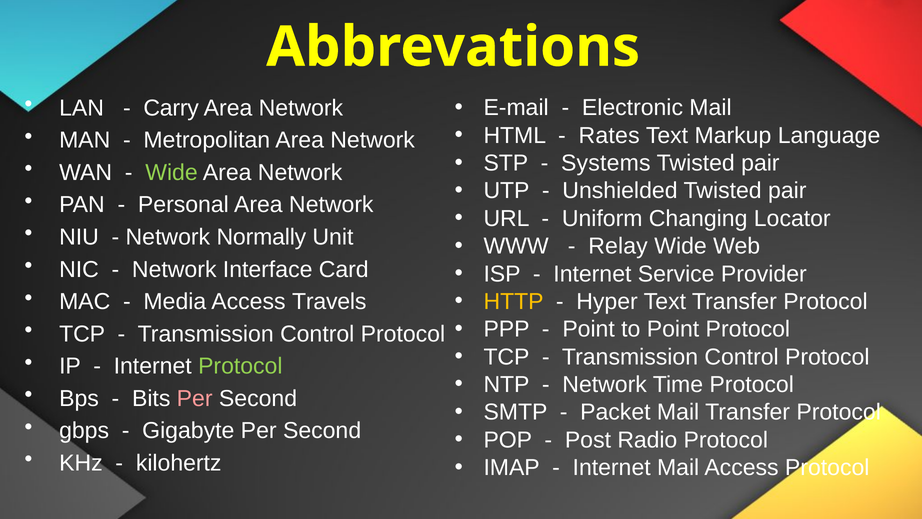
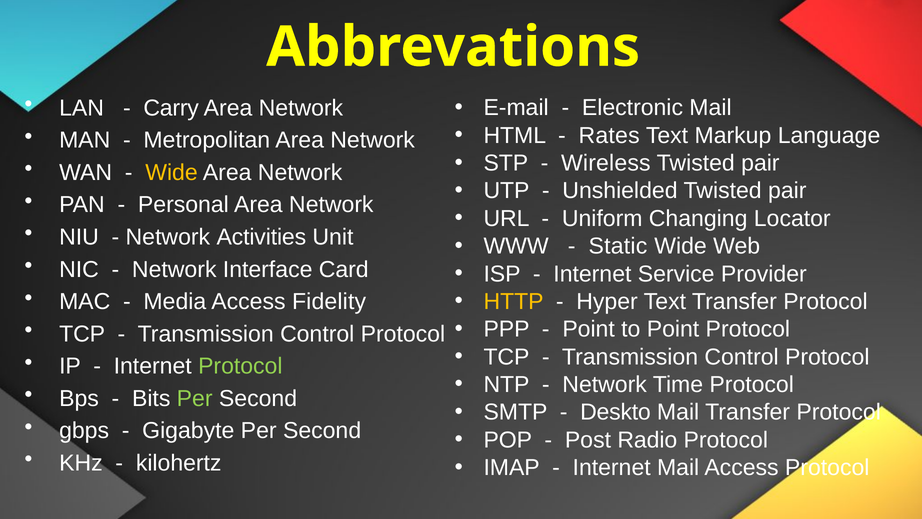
Systems: Systems -> Wireless (606, 163)
Wide colour: light green -> yellow (171, 172)
Normally: Normally -> Activities (261, 237)
Relay: Relay -> Static (618, 246)
Travels: Travels -> Fidelity (329, 301)
Per colour: pink -> light green (195, 398)
Packet: Packet -> Deskto (615, 412)
